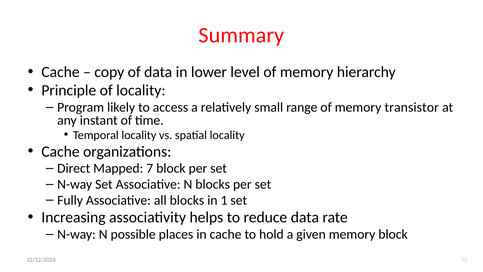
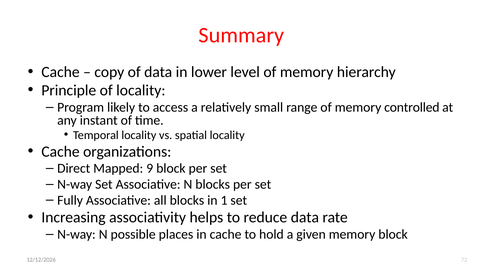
transistor: transistor -> controlled (412, 107)
7: 7 -> 9 (150, 168)
